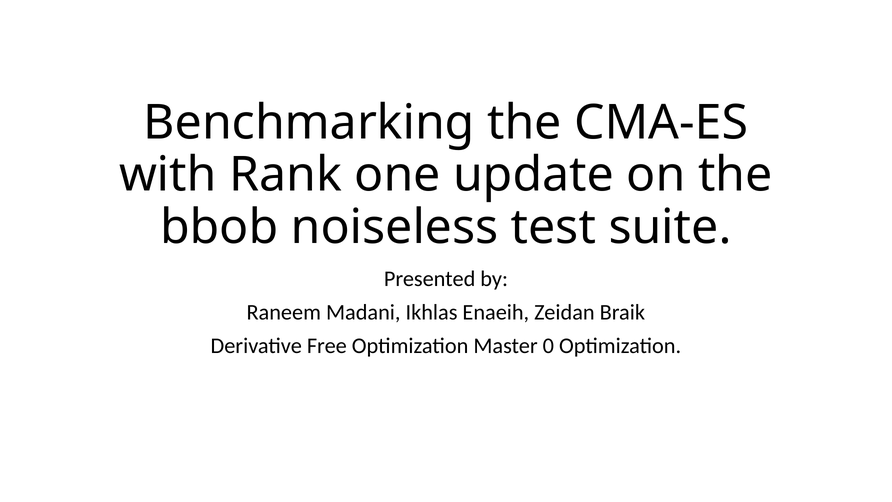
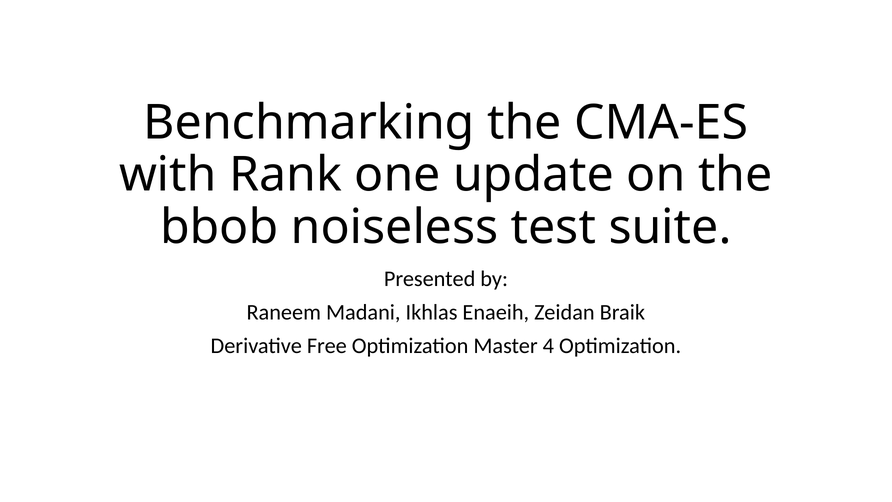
0: 0 -> 4 (548, 346)
